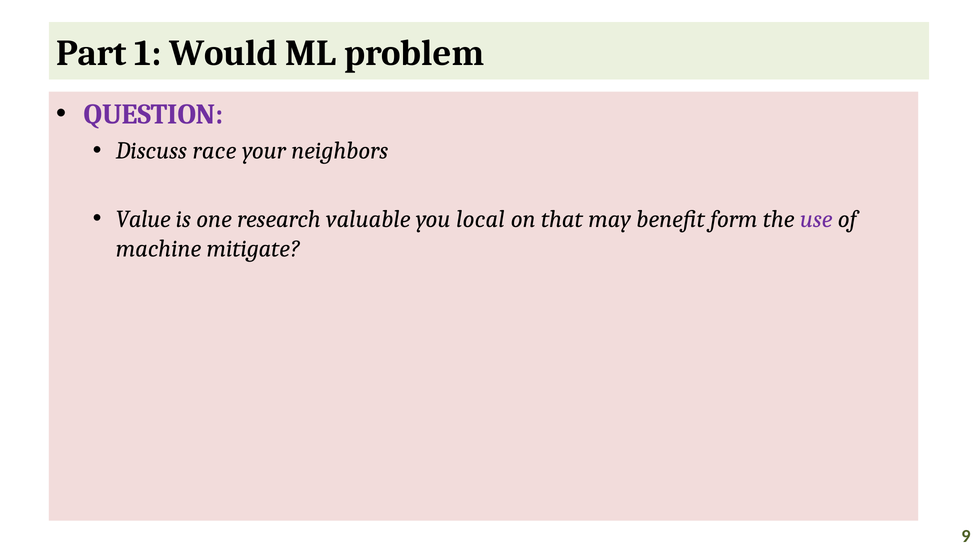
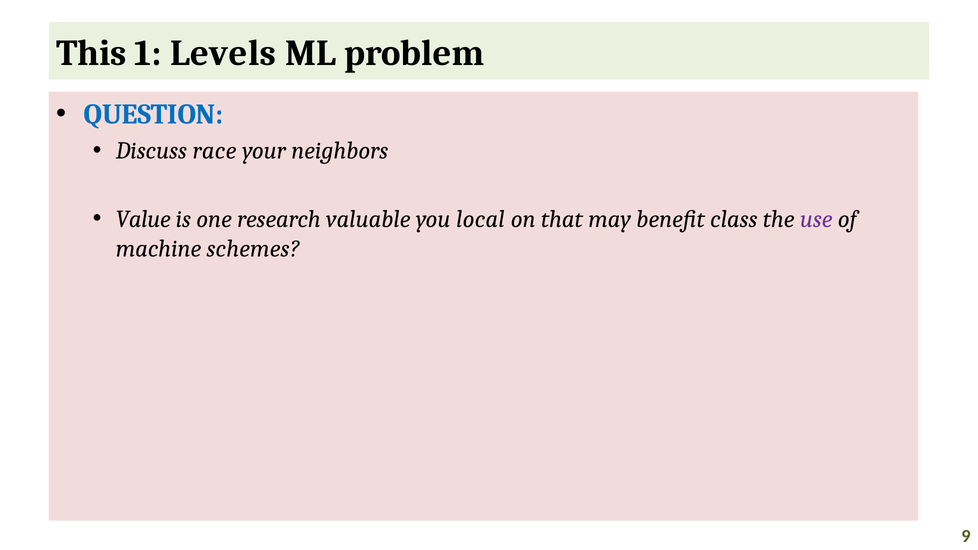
Part: Part -> This (91, 53)
Would: Would -> Levels (223, 53)
QUESTION colour: purple -> blue (154, 114)
form: form -> class (734, 219)
mitigate: mitigate -> schemes (253, 249)
